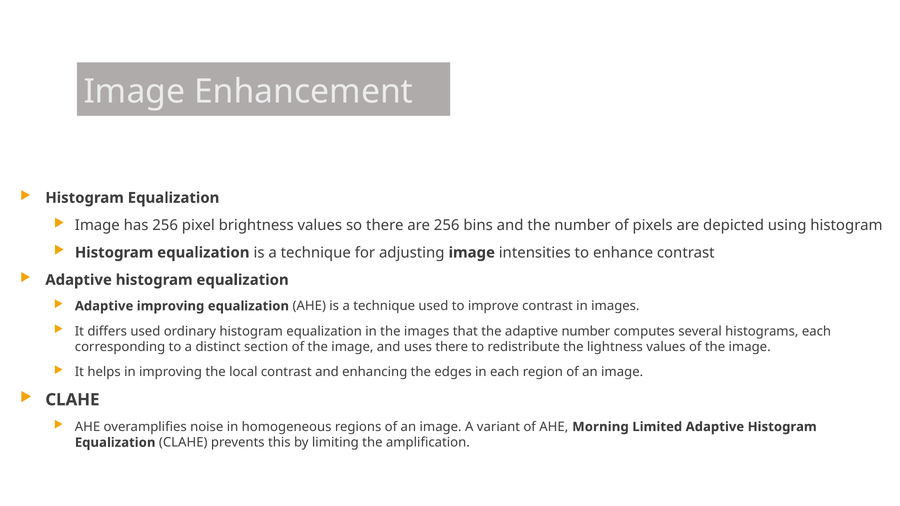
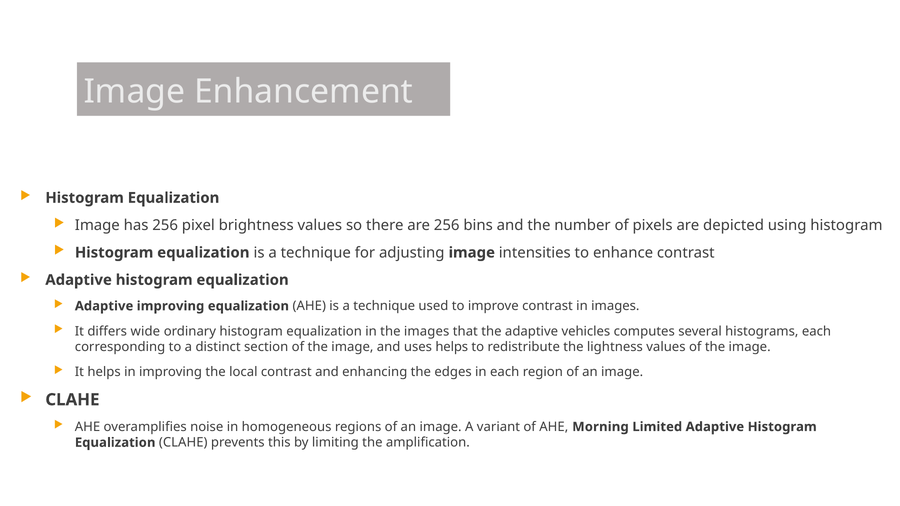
differs used: used -> wide (145, 331)
adaptive number: number -> vehicles (586, 331)
uses there: there -> helps (452, 347)
